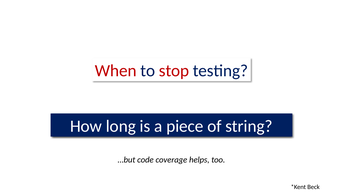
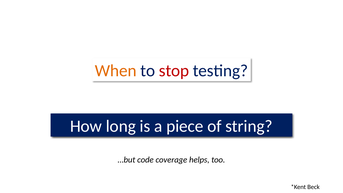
When colour: red -> orange (116, 71)
